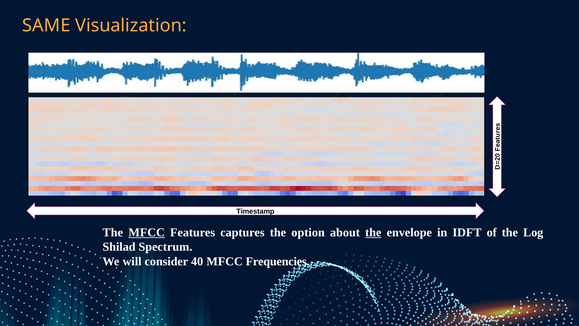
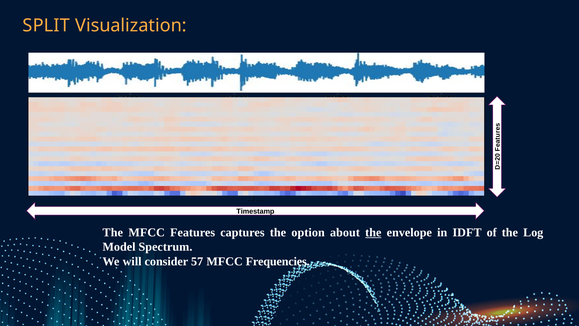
SAME: SAME -> SPLIT (46, 25)
MFCC underline: present -> none (147, 232)
Shilad: Shilad -> Model (119, 247)
40: 40 -> 57 (197, 261)
